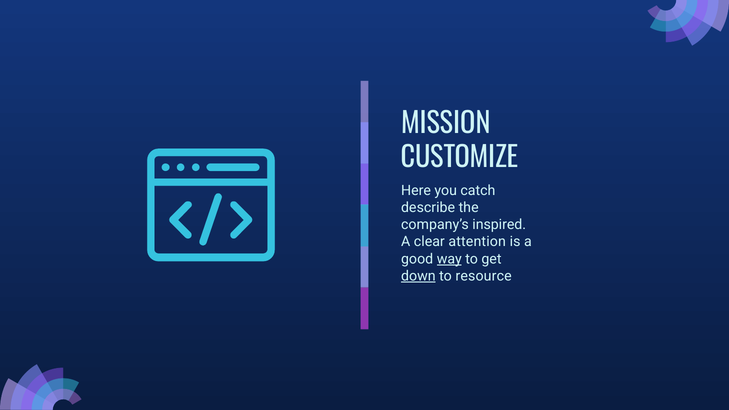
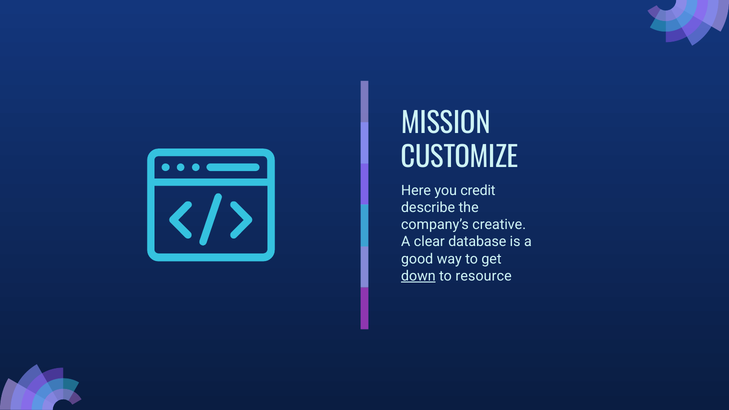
catch: catch -> credit (478, 191)
inspired: inspired -> creative (499, 225)
attention: attention -> database (477, 242)
way underline: present -> none (449, 259)
